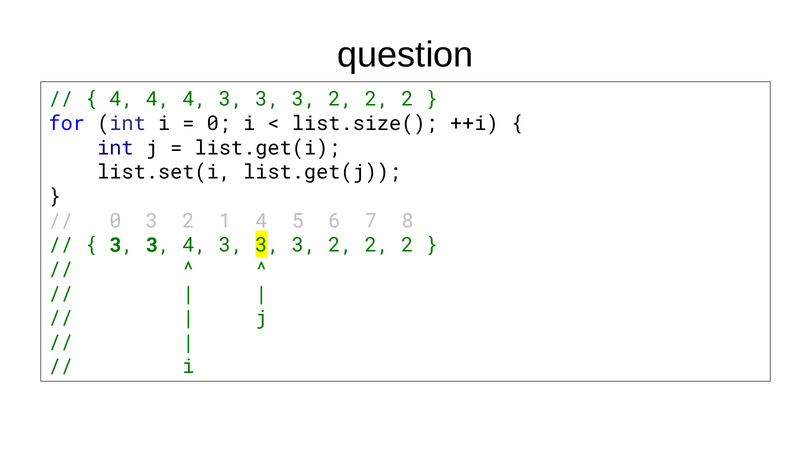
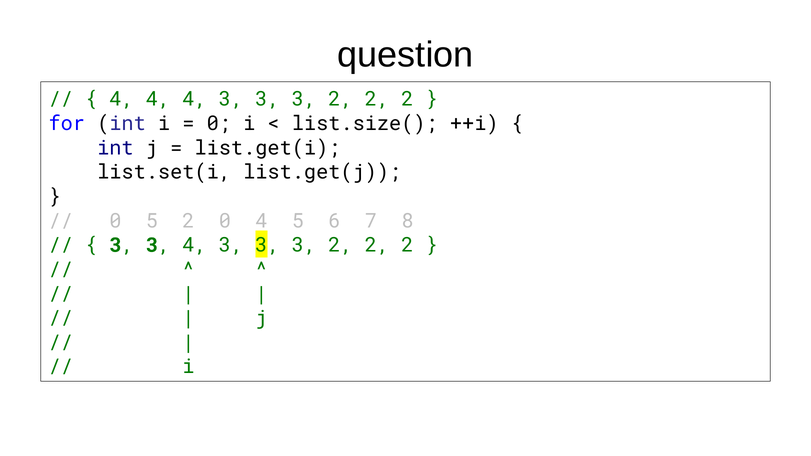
0 3: 3 -> 5 (152, 221)
2 1: 1 -> 0 (225, 221)
